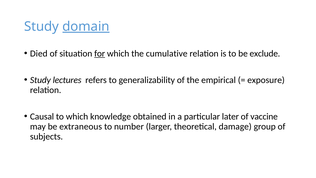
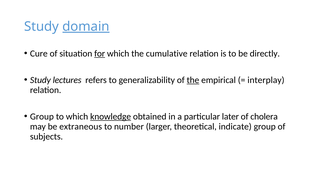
Died: Died -> Cure (39, 53)
exclude: exclude -> directly (265, 53)
the underline: none -> present (193, 80)
exposure: exposure -> interplay (266, 80)
Causal: Causal -> Group (42, 116)
knowledge underline: none -> present (111, 116)
vaccine: vaccine -> cholera (264, 116)
damage: damage -> indicate (235, 126)
